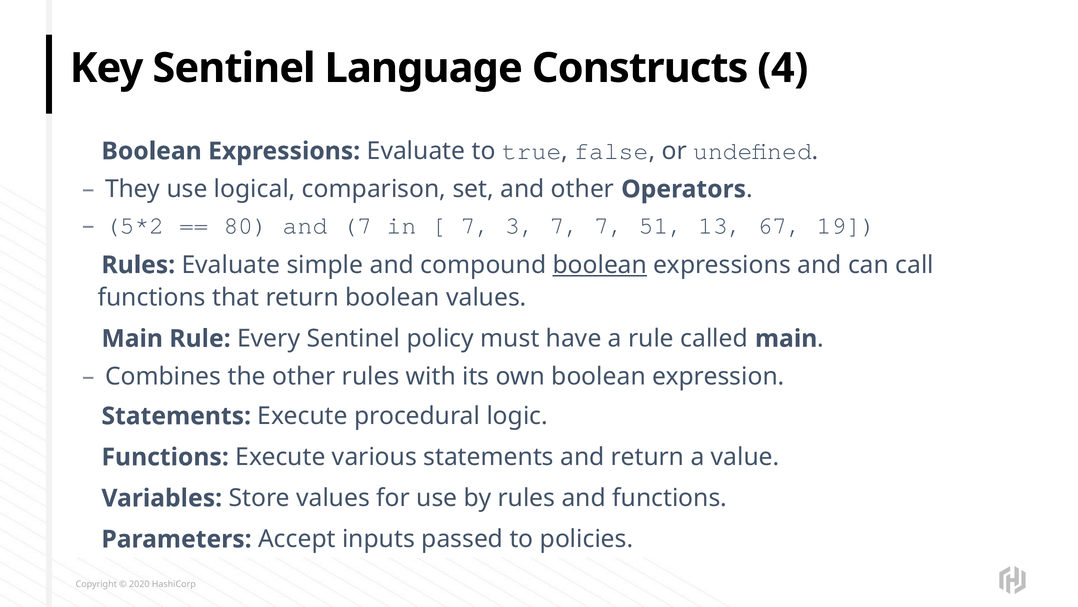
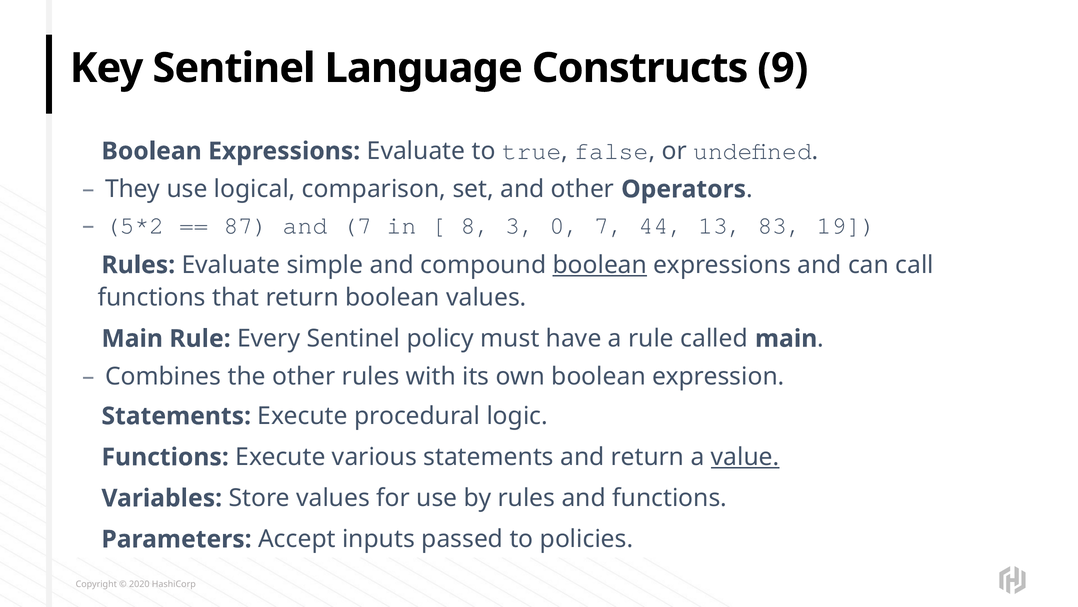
4: 4 -> 9 (783, 68)
80: 80 -> 87 (246, 225)
7: 7 -> 8 (476, 225)
3 7: 7 -> 0 (565, 225)
51: 51 -> 44 (661, 225)
67: 67 -> 83 (780, 225)
value underline: none -> present (745, 457)
